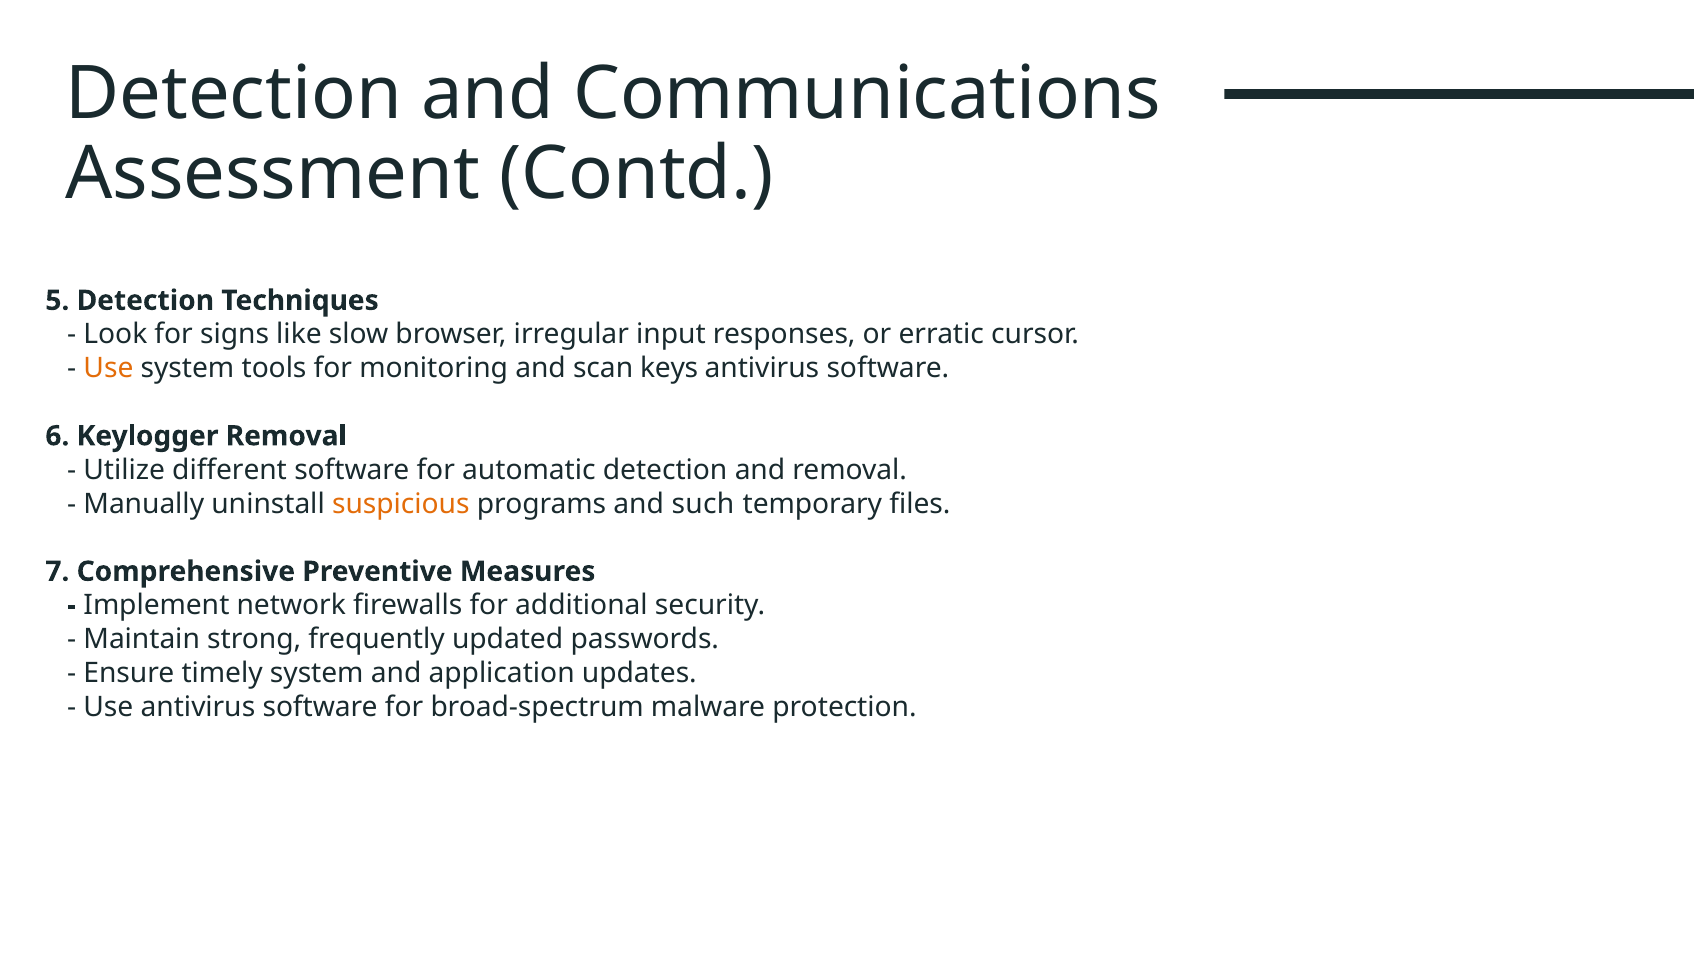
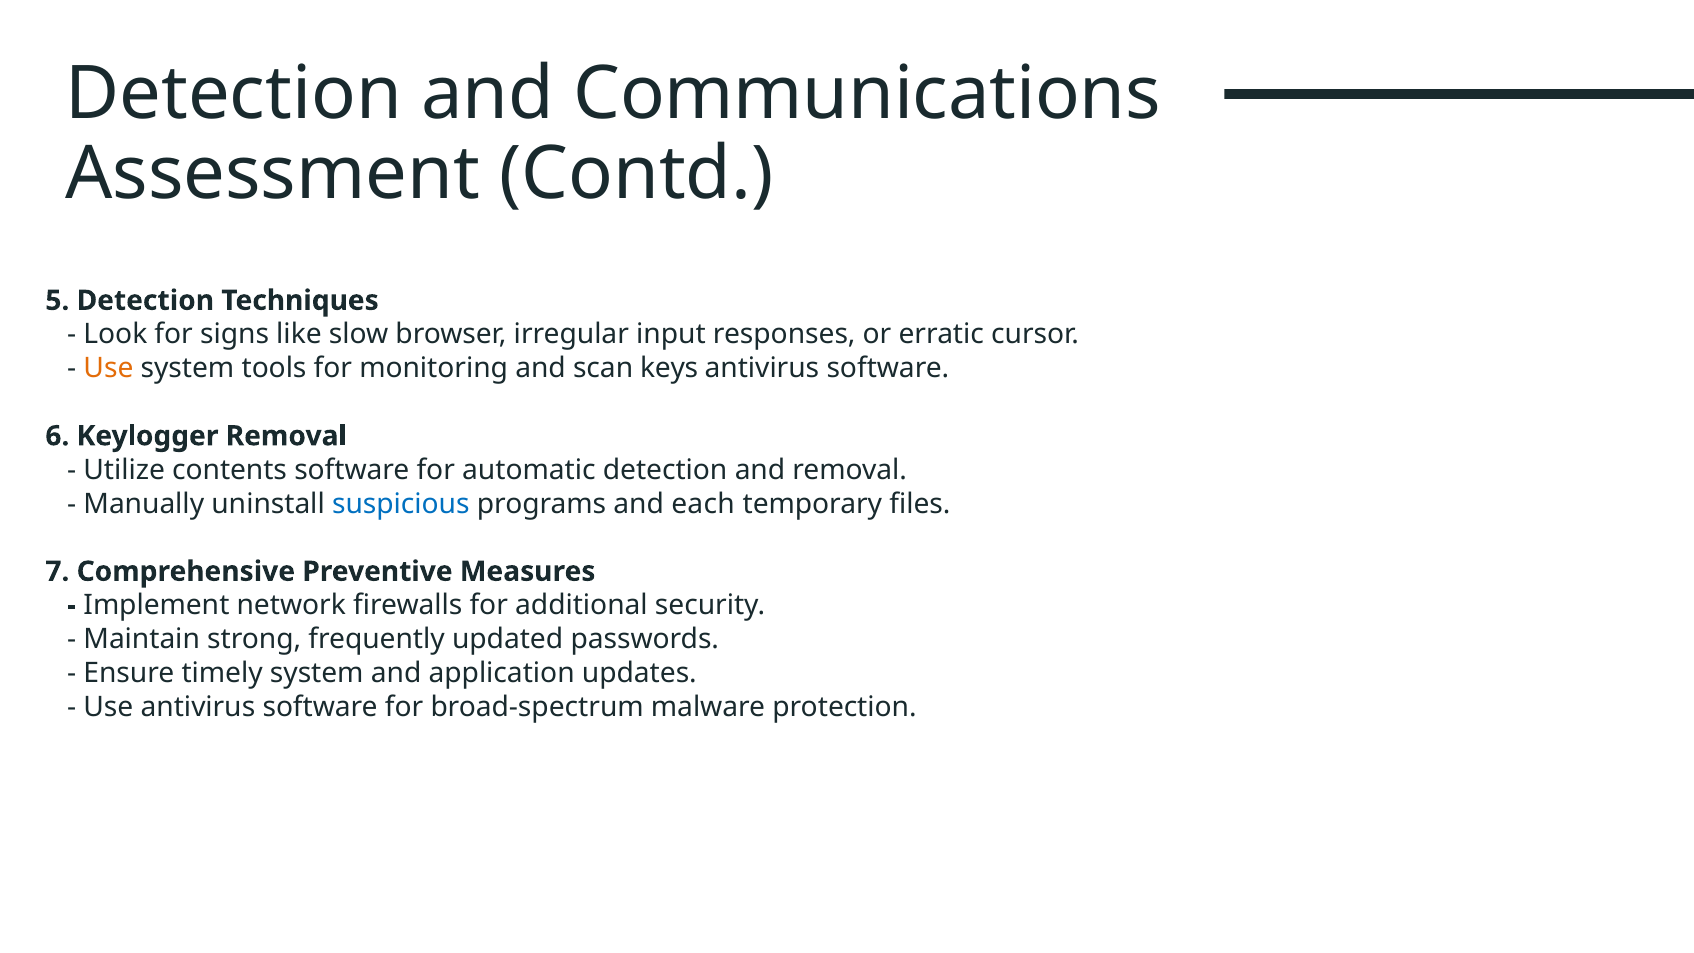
different: different -> contents (230, 470)
suspicious colour: orange -> blue (401, 504)
such: such -> each (703, 504)
